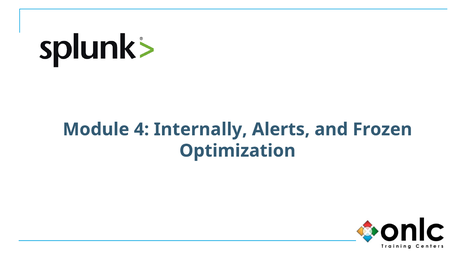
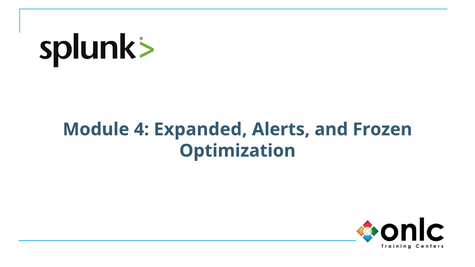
Internally: Internally -> Expanded (200, 129)
